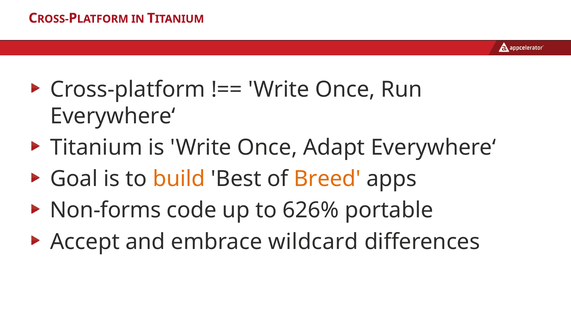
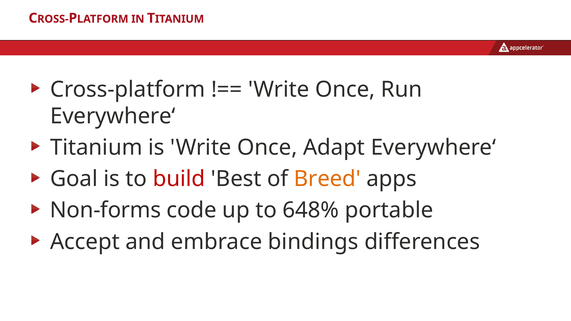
build colour: orange -> red (179, 179)
626%: 626% -> 648% (311, 210)
wildcard: wildcard -> bindings (313, 242)
